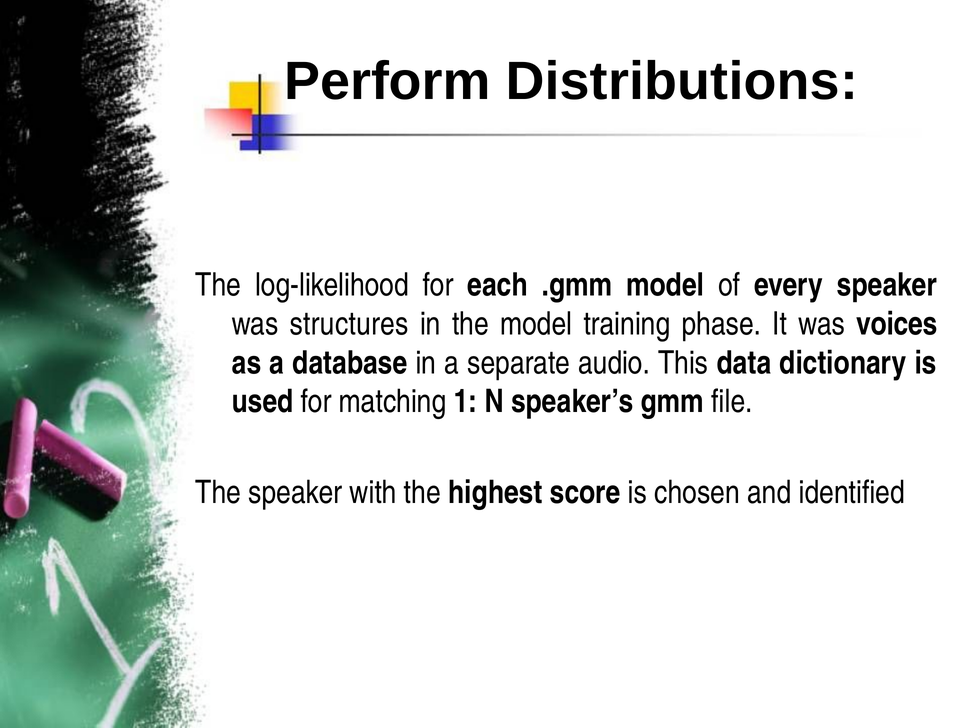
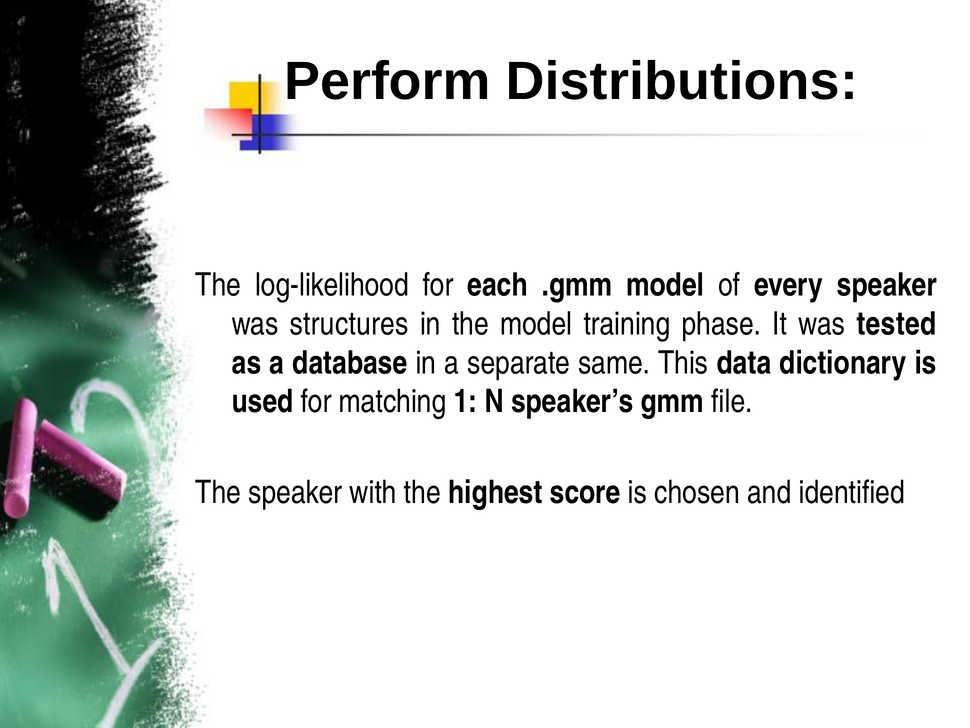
voices: voices -> tested (897, 324)
audio: audio -> same (614, 363)
